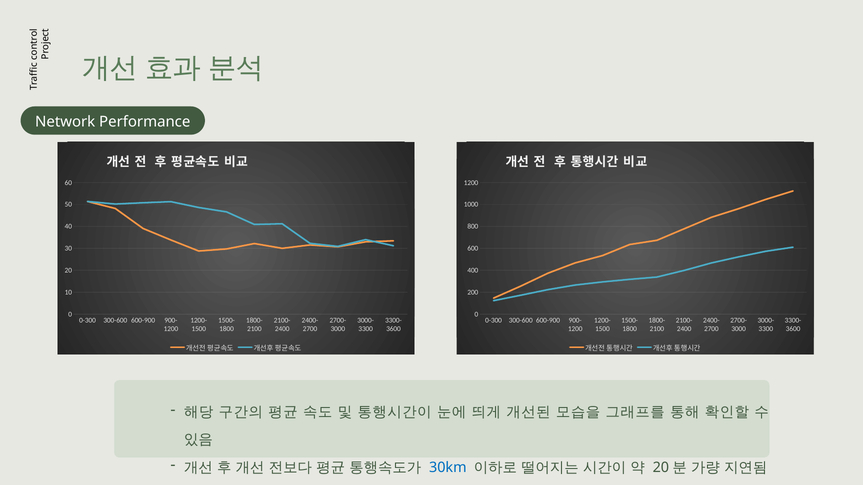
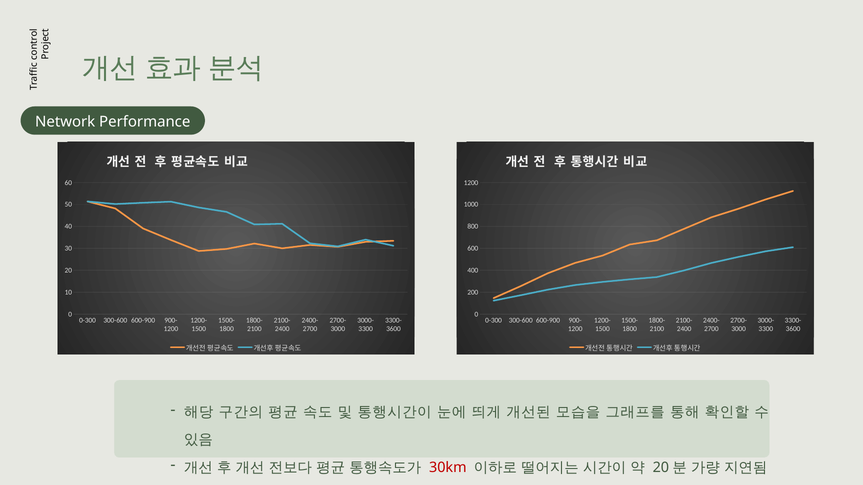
30km colour: blue -> red (448, 468)
